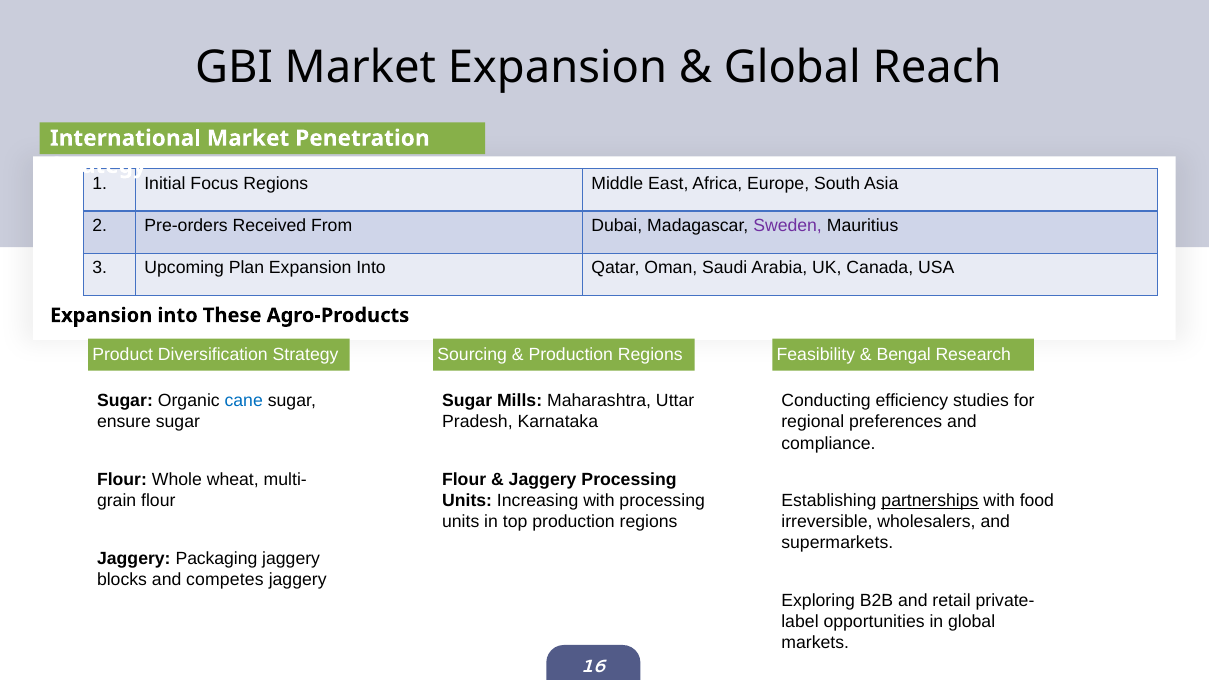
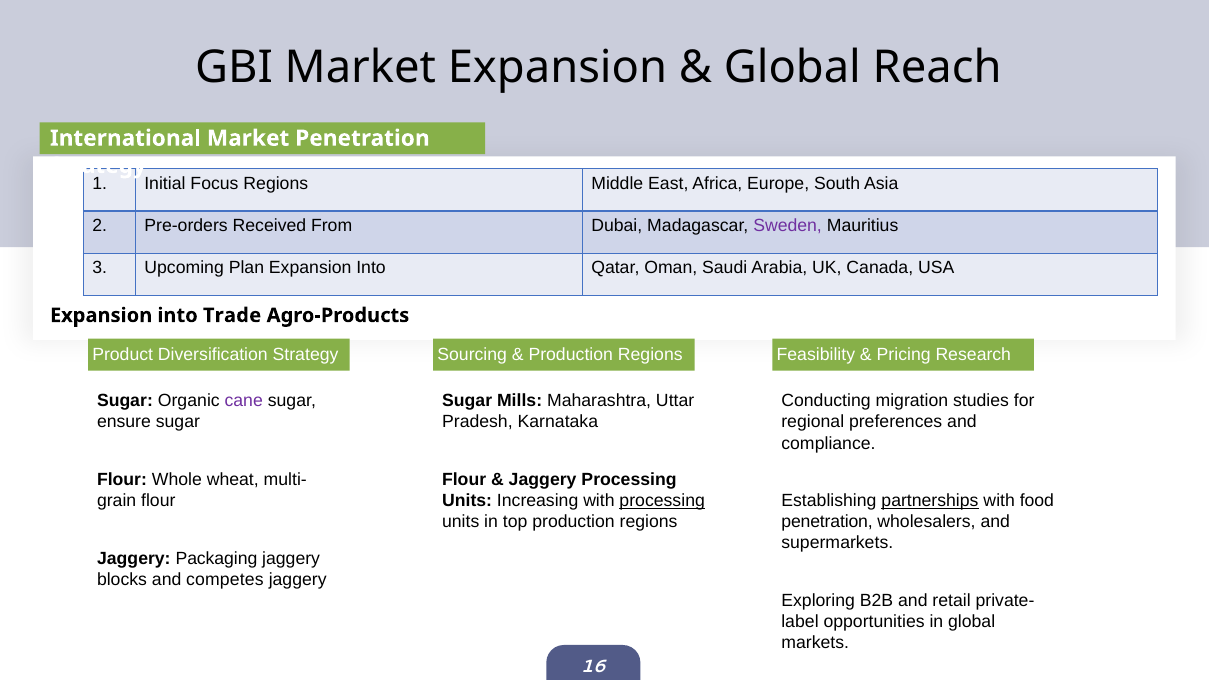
These: These -> Trade (232, 315)
Bengal: Bengal -> Pricing (904, 355)
cane colour: blue -> purple (244, 401)
efficiency: efficiency -> migration (912, 401)
processing underline: none -> present (662, 501)
irreversible: irreversible -> penetration (827, 522)
